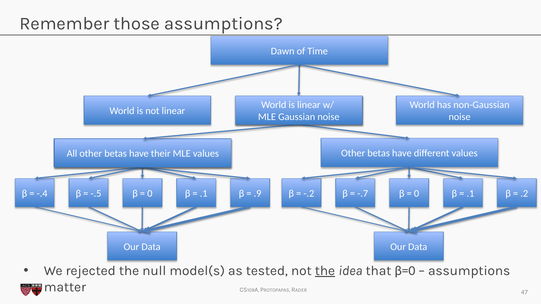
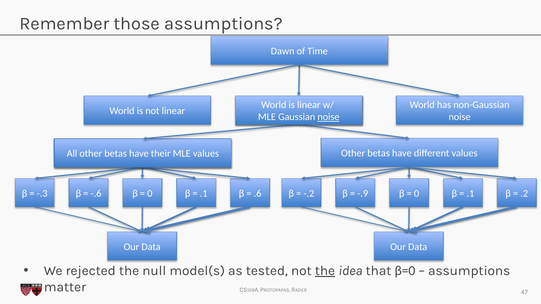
noise underline: none -> present (328, 117)
-.4: -.4 -> -.3 (42, 194)
-.5: -.5 -> -.6 (96, 194)
.9: .9 -> .6 (258, 194)
-.7: -.7 -> -.9 (363, 194)
